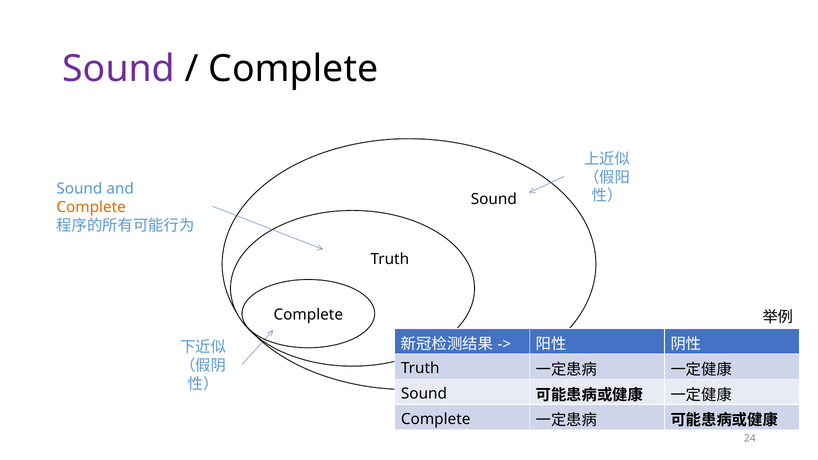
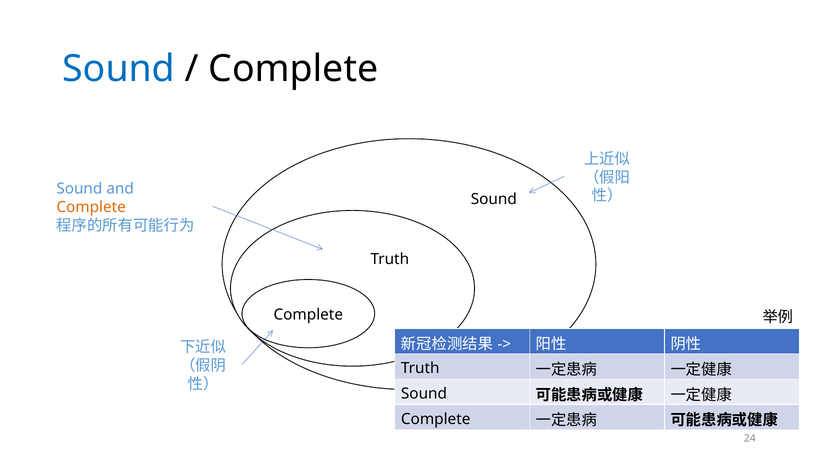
Sound colour: purple -> blue (119, 69)
